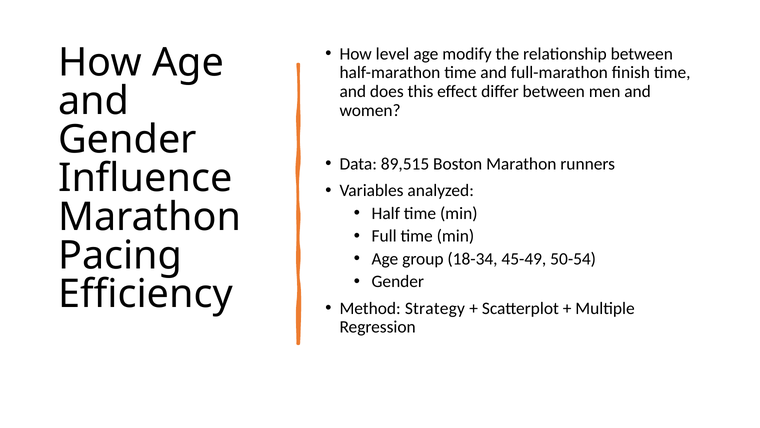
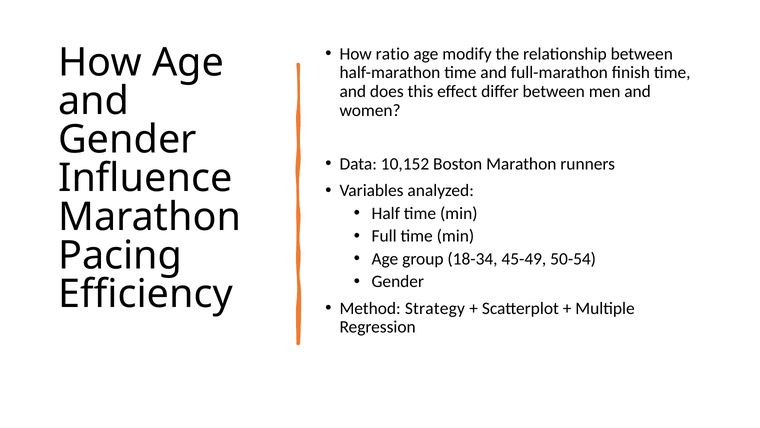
level: level -> ratio (393, 54)
89,515: 89,515 -> 10,152 (405, 164)
